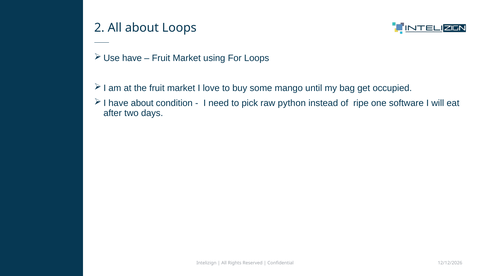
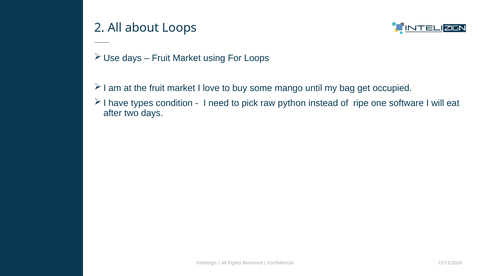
have: have -> days (132, 58)
have about: about -> types (142, 103)
